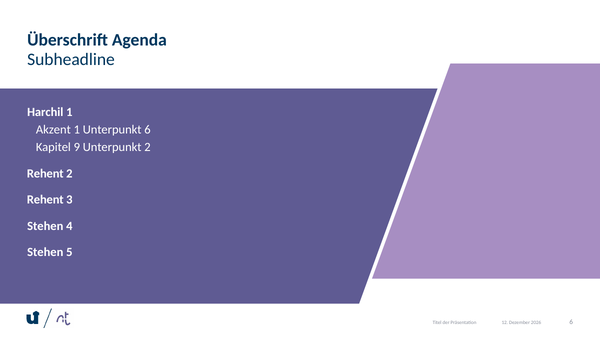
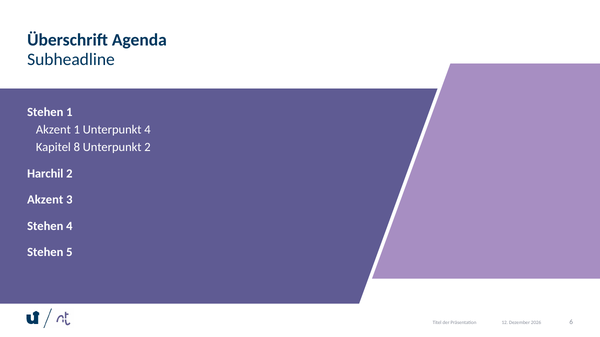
Harchil: Harchil -> Stehen (45, 112)
Unterpunkt 6: 6 -> 4 (148, 130)
9: 9 -> 8 (77, 147)
Rehent: Rehent -> Harchil (45, 174)
Rehent: Rehent -> Akzent (45, 200)
